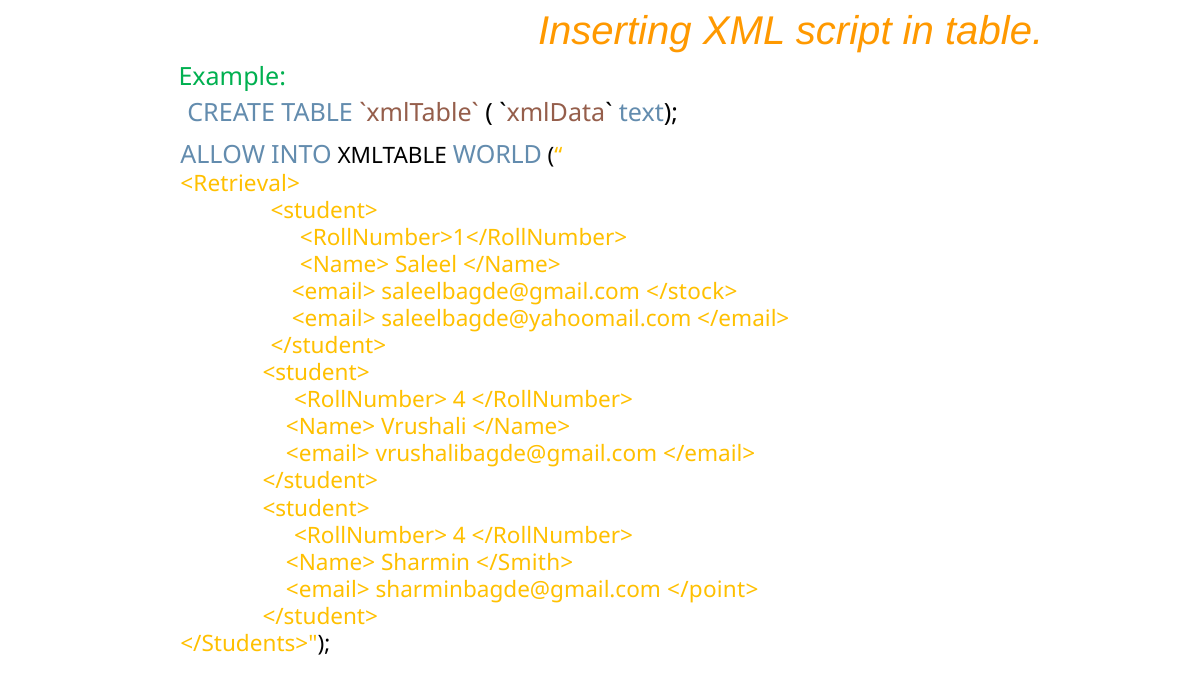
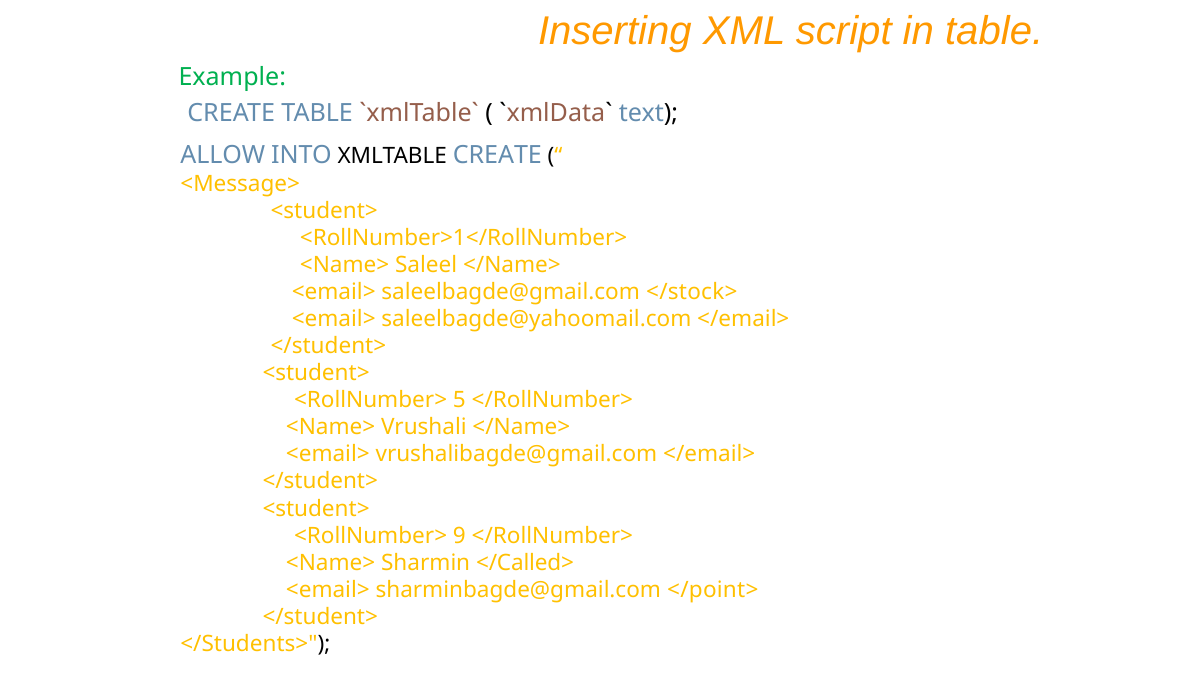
XMLTABLE WORLD: WORLD -> CREATE (497, 155)
<Retrieval>: <Retrieval> -> <Message> (240, 184)
4: 4 -> 5 (459, 400)
4: 4 -> 9 (459, 535)
</Smith>: </Smith> -> </Called> (525, 562)
